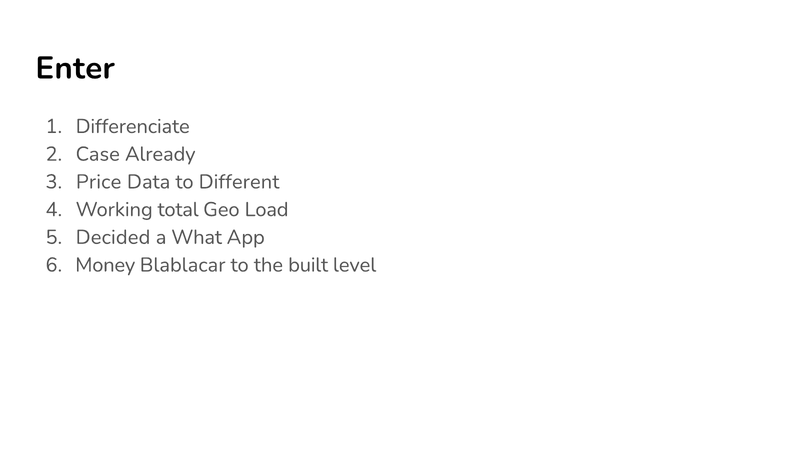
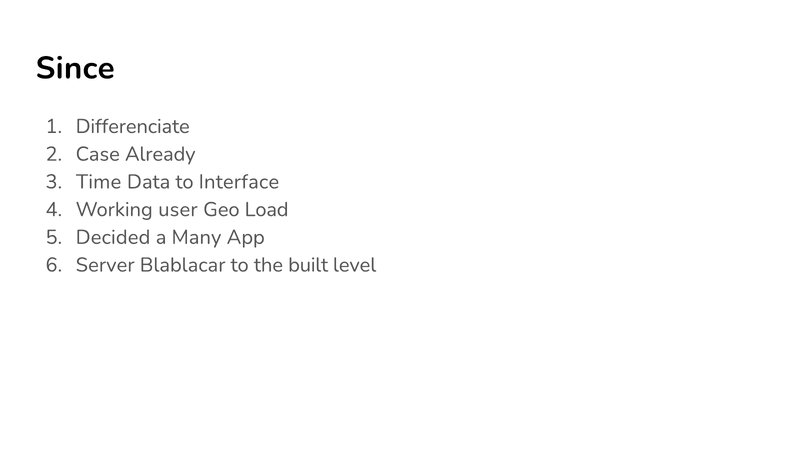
Enter: Enter -> Since (75, 68)
Price: Price -> Time (99, 182)
Different: Different -> Interface (239, 182)
total: total -> user (178, 210)
What: What -> Many (196, 237)
Money: Money -> Server (105, 265)
